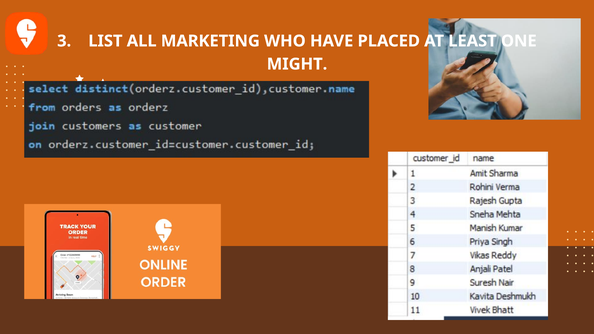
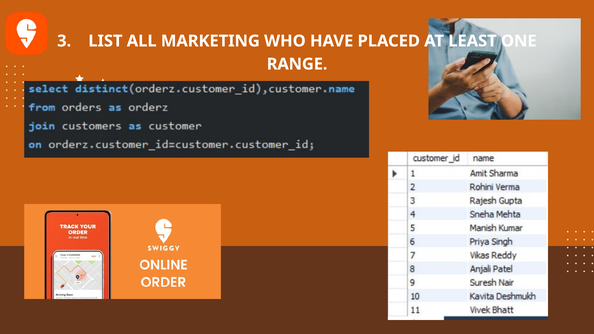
MIGHT: MIGHT -> RANGE (297, 64)
